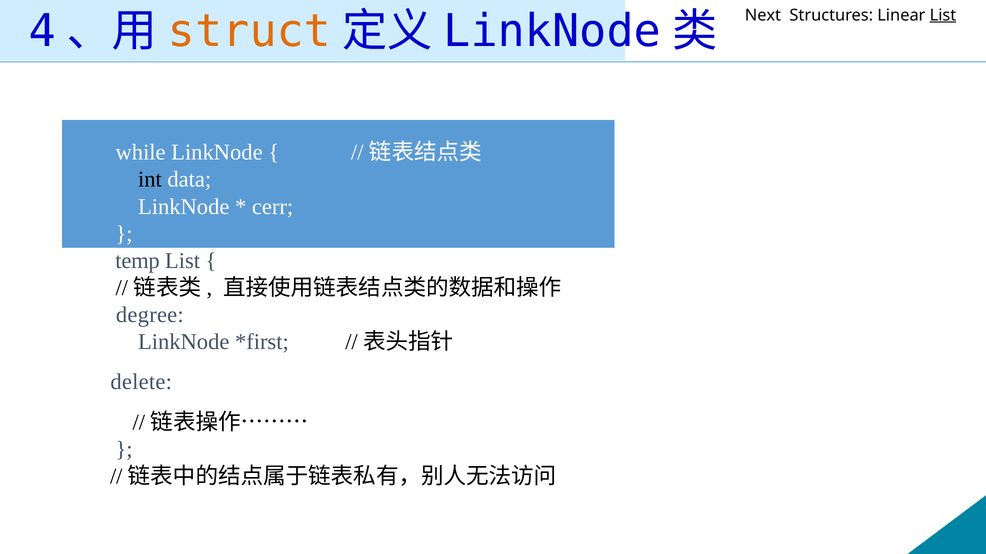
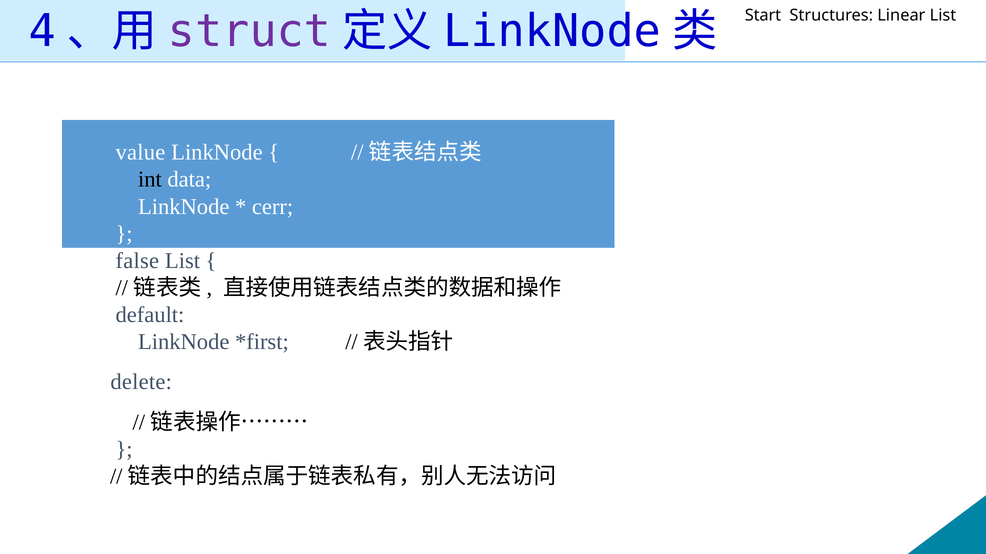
Next: Next -> Start (763, 15)
List underline: present -> none (943, 15)
struct colour: orange -> purple (250, 31)
while: while -> value (140, 153)
temp: temp -> false (137, 261)
degree: degree -> default (150, 315)
